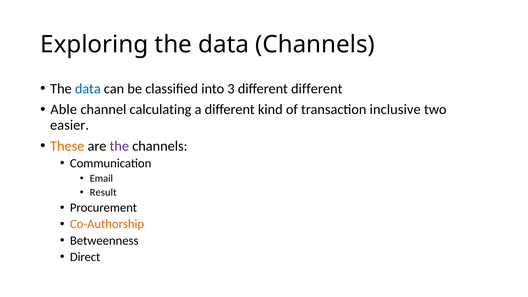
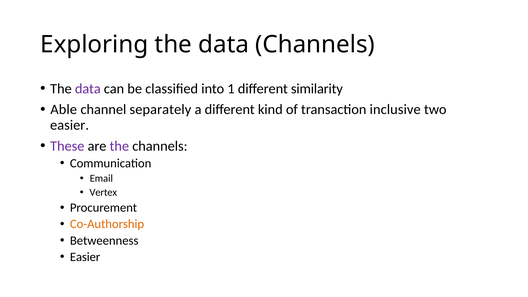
data colour: blue -> purple (88, 89)
3: 3 -> 1 (231, 89)
different different: different -> similarity (317, 89)
calculating: calculating -> separately (160, 110)
These colour: orange -> purple (67, 146)
Result: Result -> Vertex (103, 193)
Direct: Direct -> Easier (85, 257)
